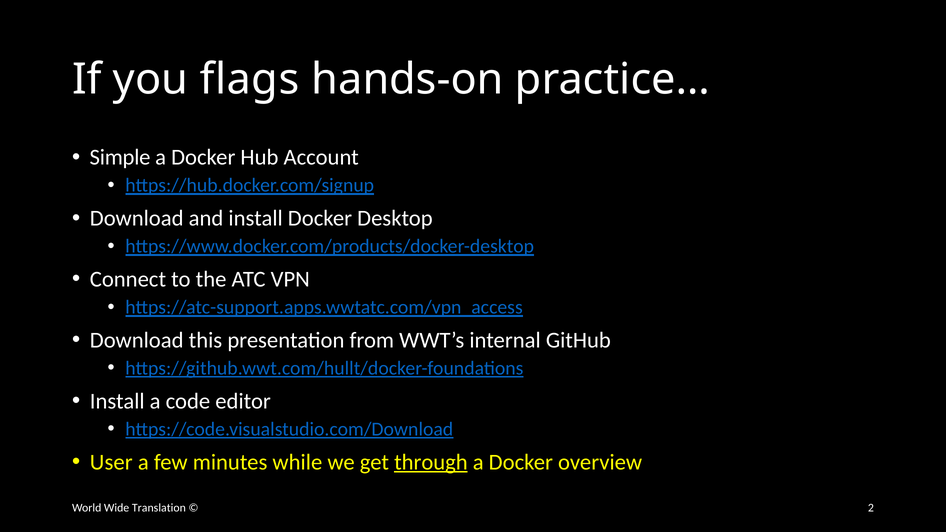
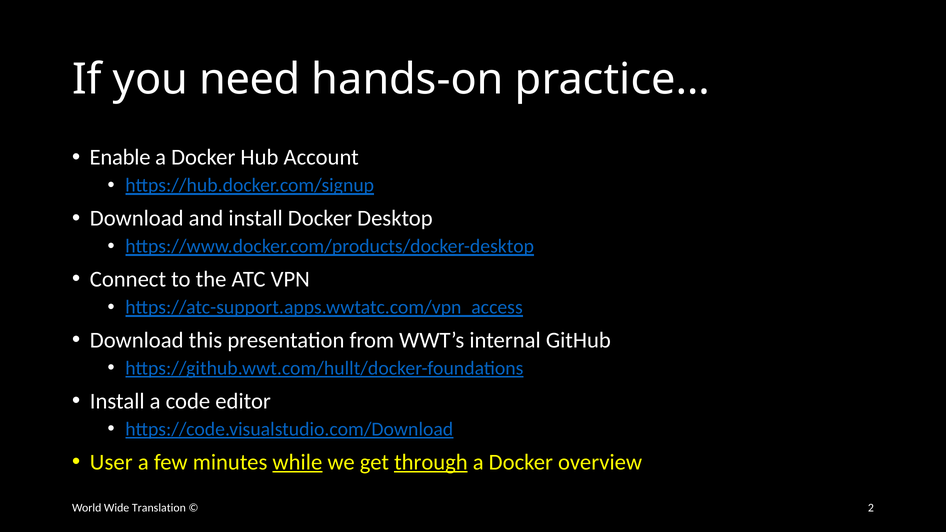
flags: flags -> need (250, 79)
Simple: Simple -> Enable (120, 157)
while underline: none -> present (297, 462)
